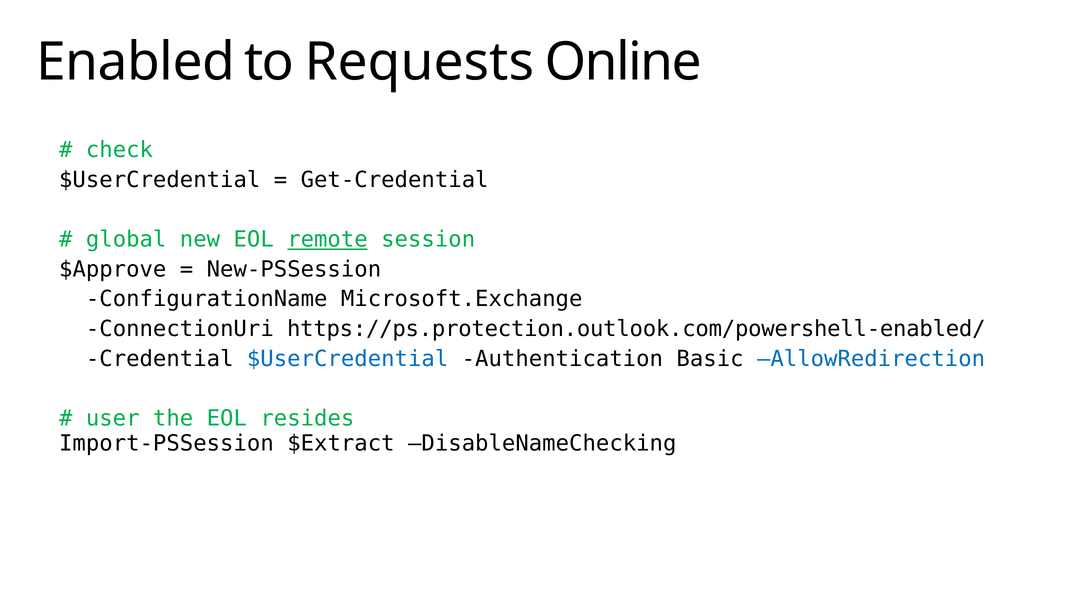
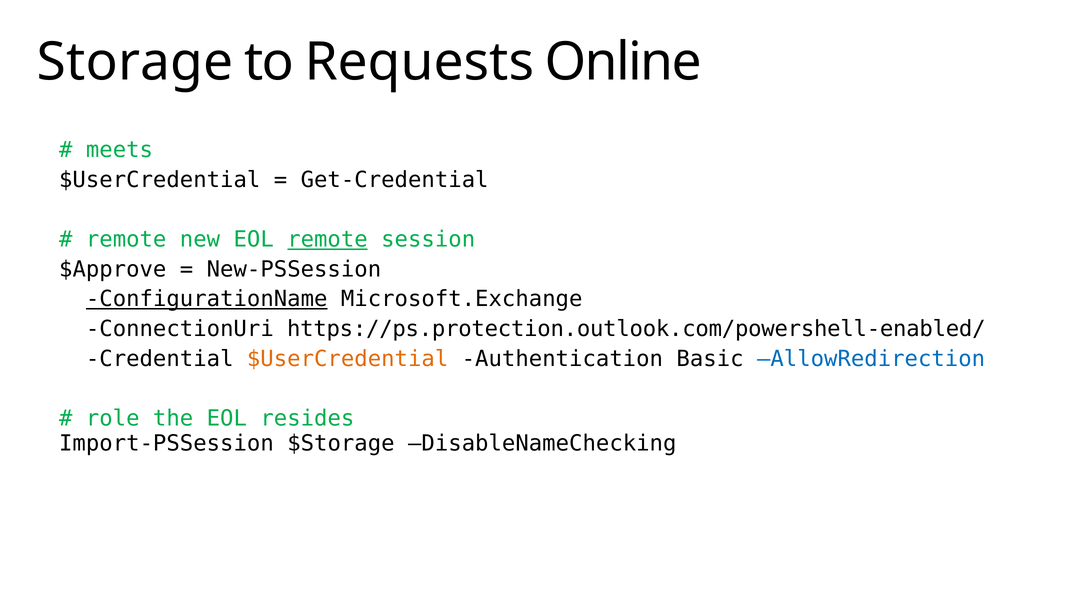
Enabled: Enabled -> Storage (135, 62)
check: check -> meets (119, 150)
global: global -> remote (126, 240)
ConfigurationName underline: none -> present (207, 299)
$UserCredential colour: blue -> orange (348, 359)
user: user -> role (113, 419)
$Extract: $Extract -> $Storage (341, 444)
